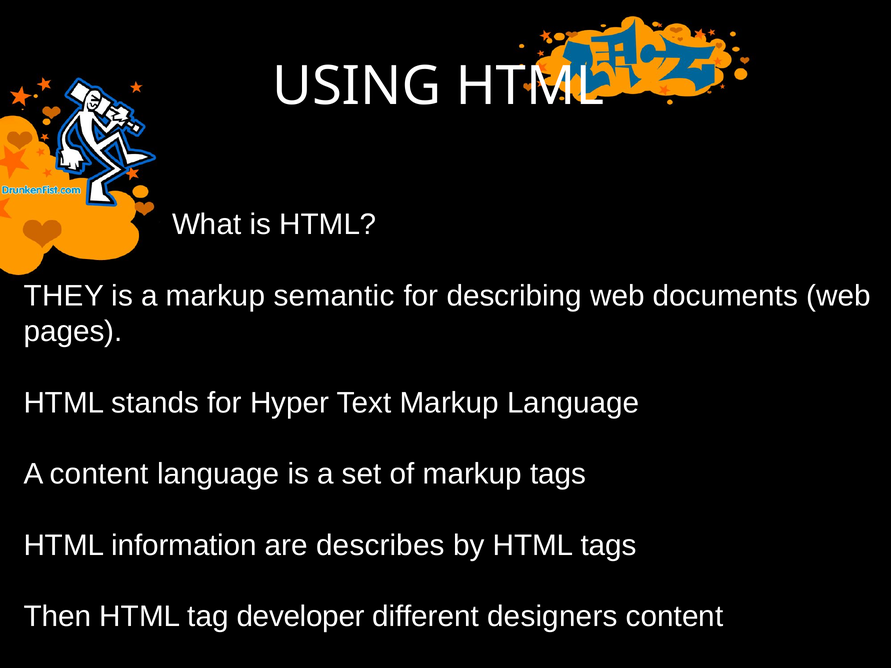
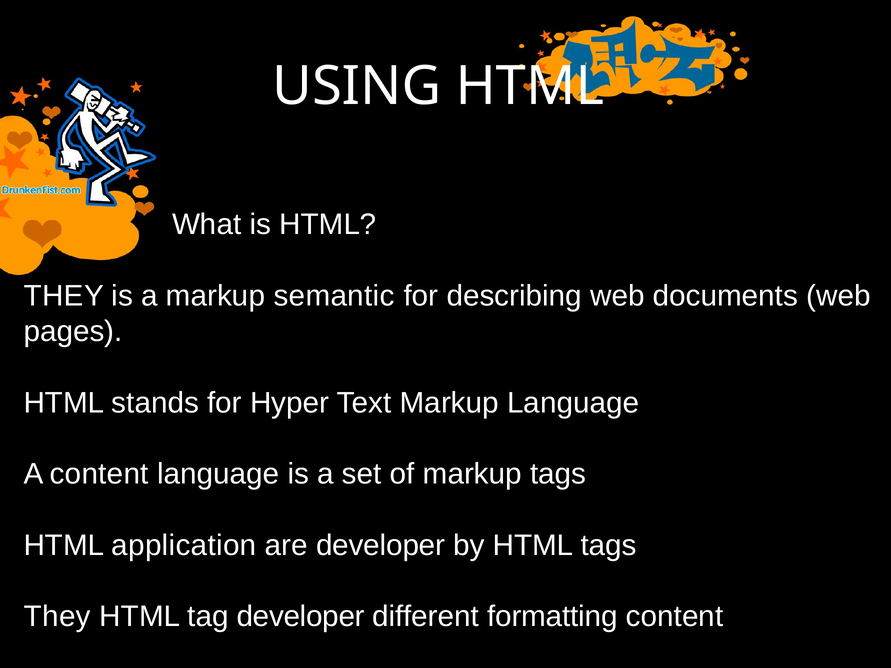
information: information -> application (184, 545)
are describes: describes -> developer (381, 545)
Then: Then -> They (57, 617)
designers: designers -> formatting (553, 617)
